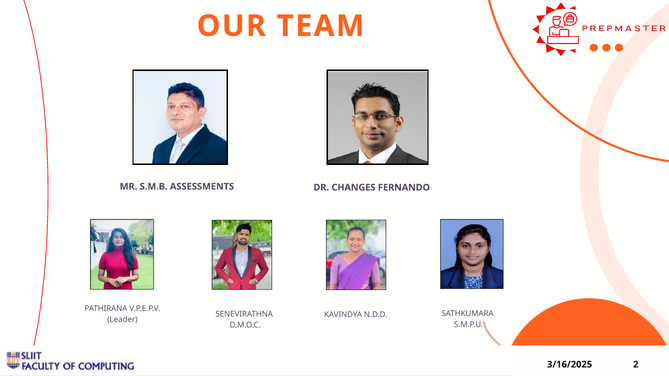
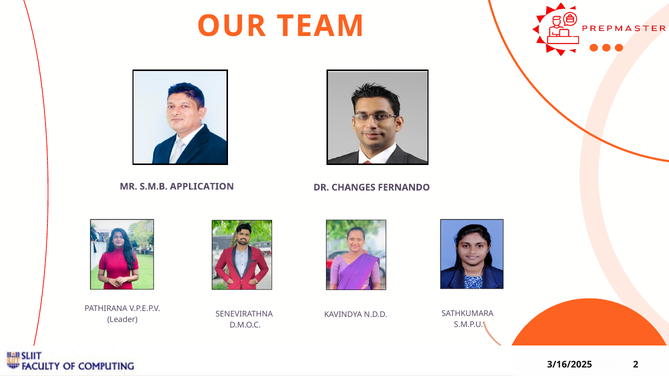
ASSESSMENTS: ASSESSMENTS -> APPLICATION (202, 187)
